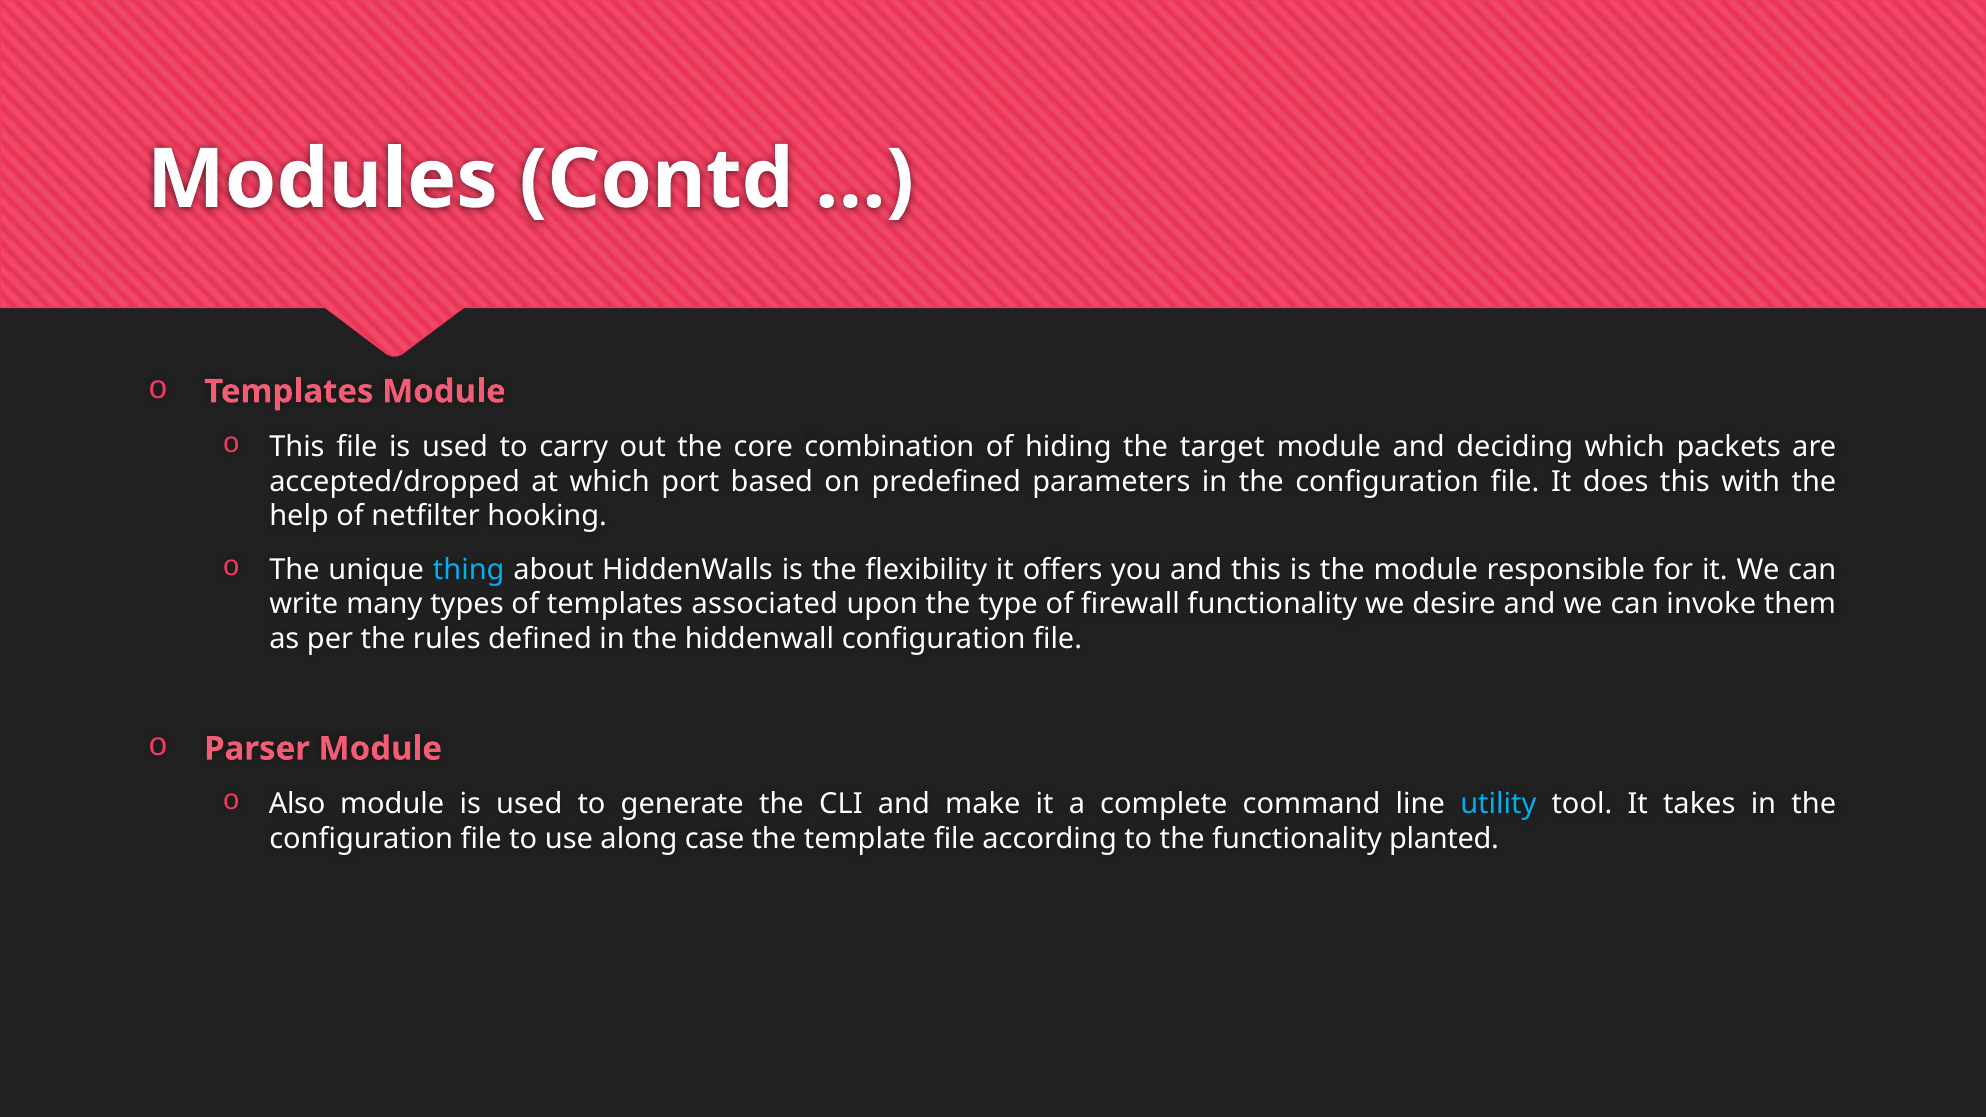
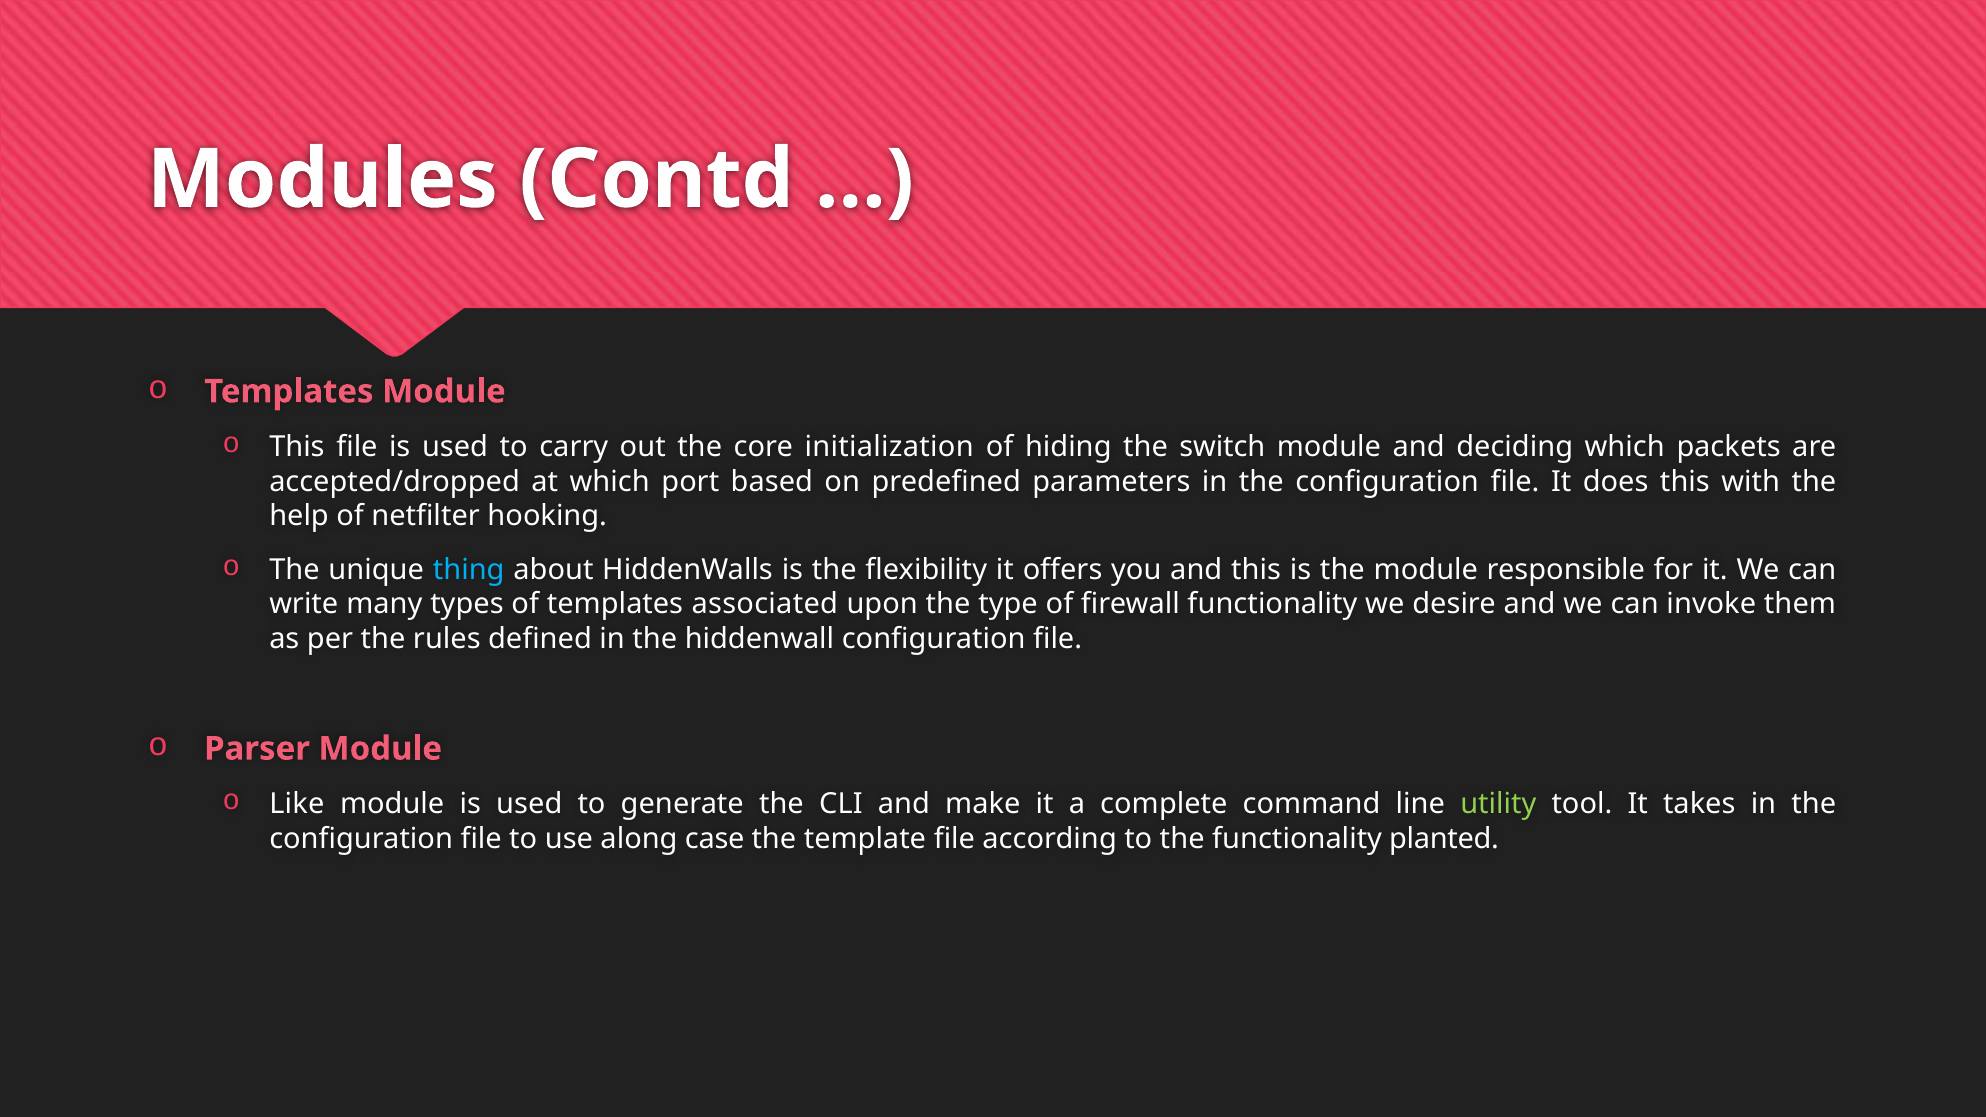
combination: combination -> initialization (889, 447)
target: target -> switch (1222, 447)
Also: Also -> Like (297, 804)
utility colour: light blue -> light green (1498, 804)
